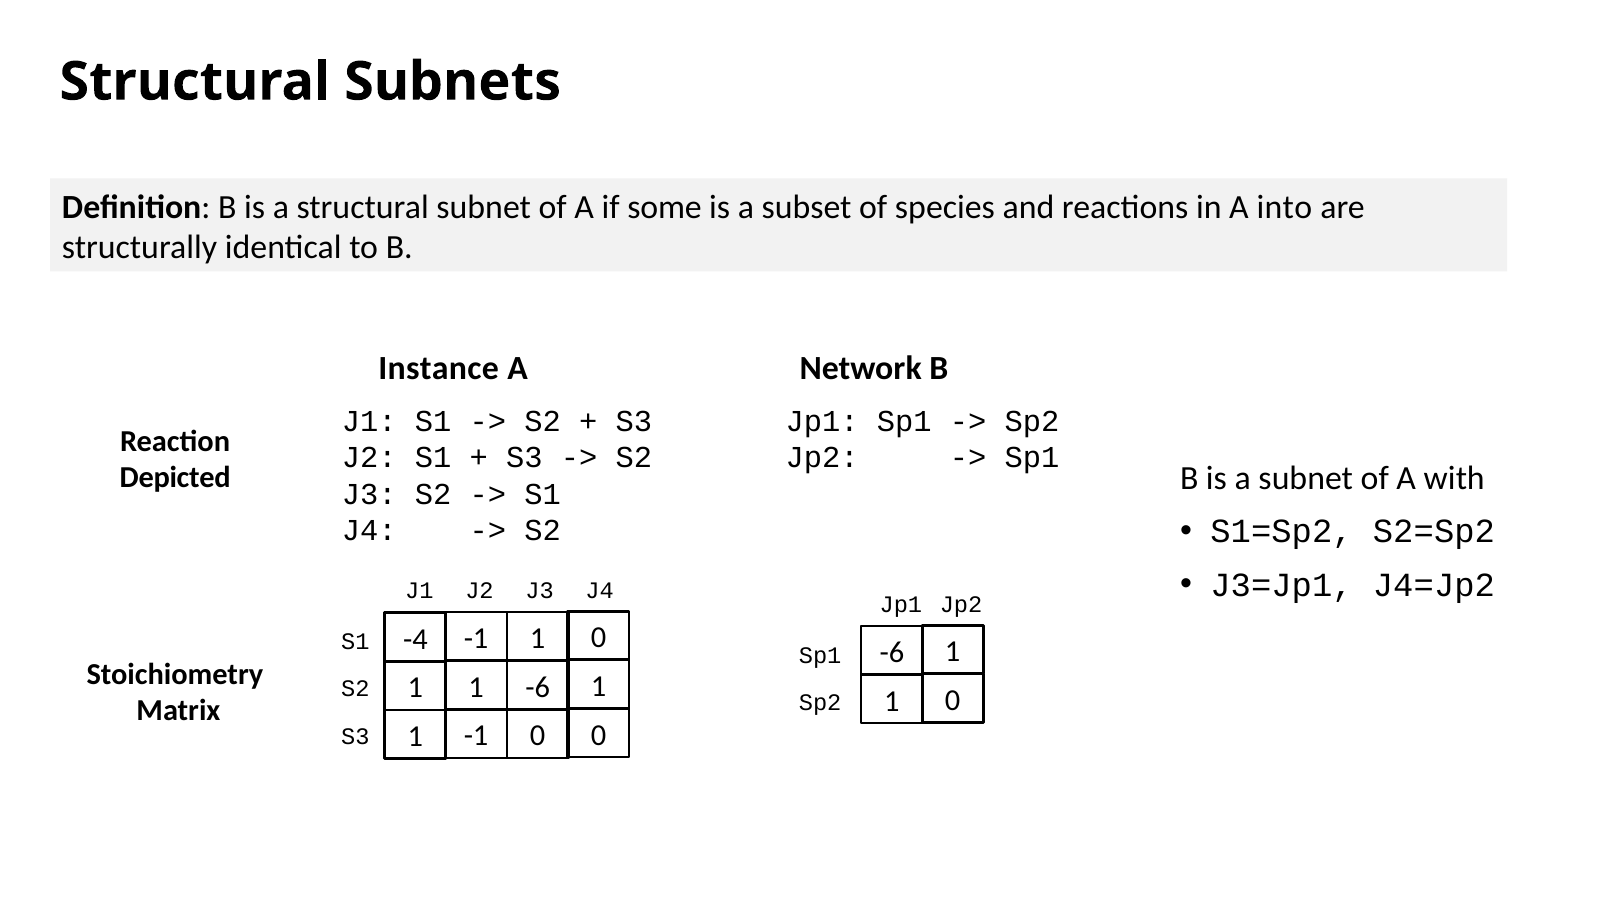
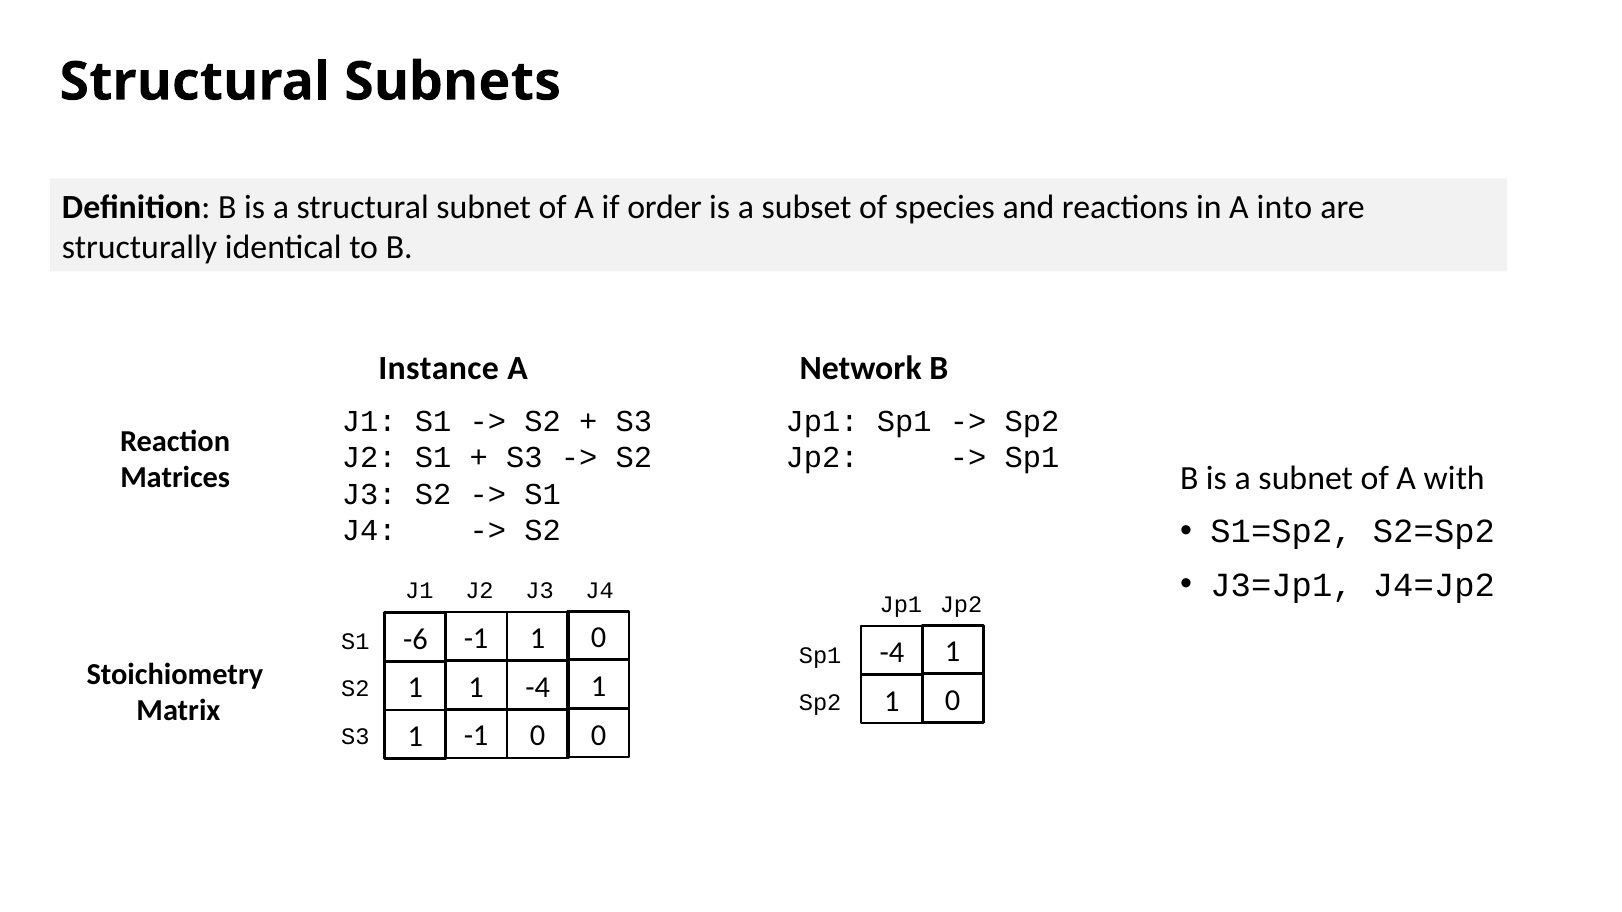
some: some -> order (665, 207)
Depicted: Depicted -> Matrices (175, 478)
-4: -4 -> -6 (415, 639)
-6: -6 -> -4 (892, 653)
-6: -6 -> -4 (538, 687)
